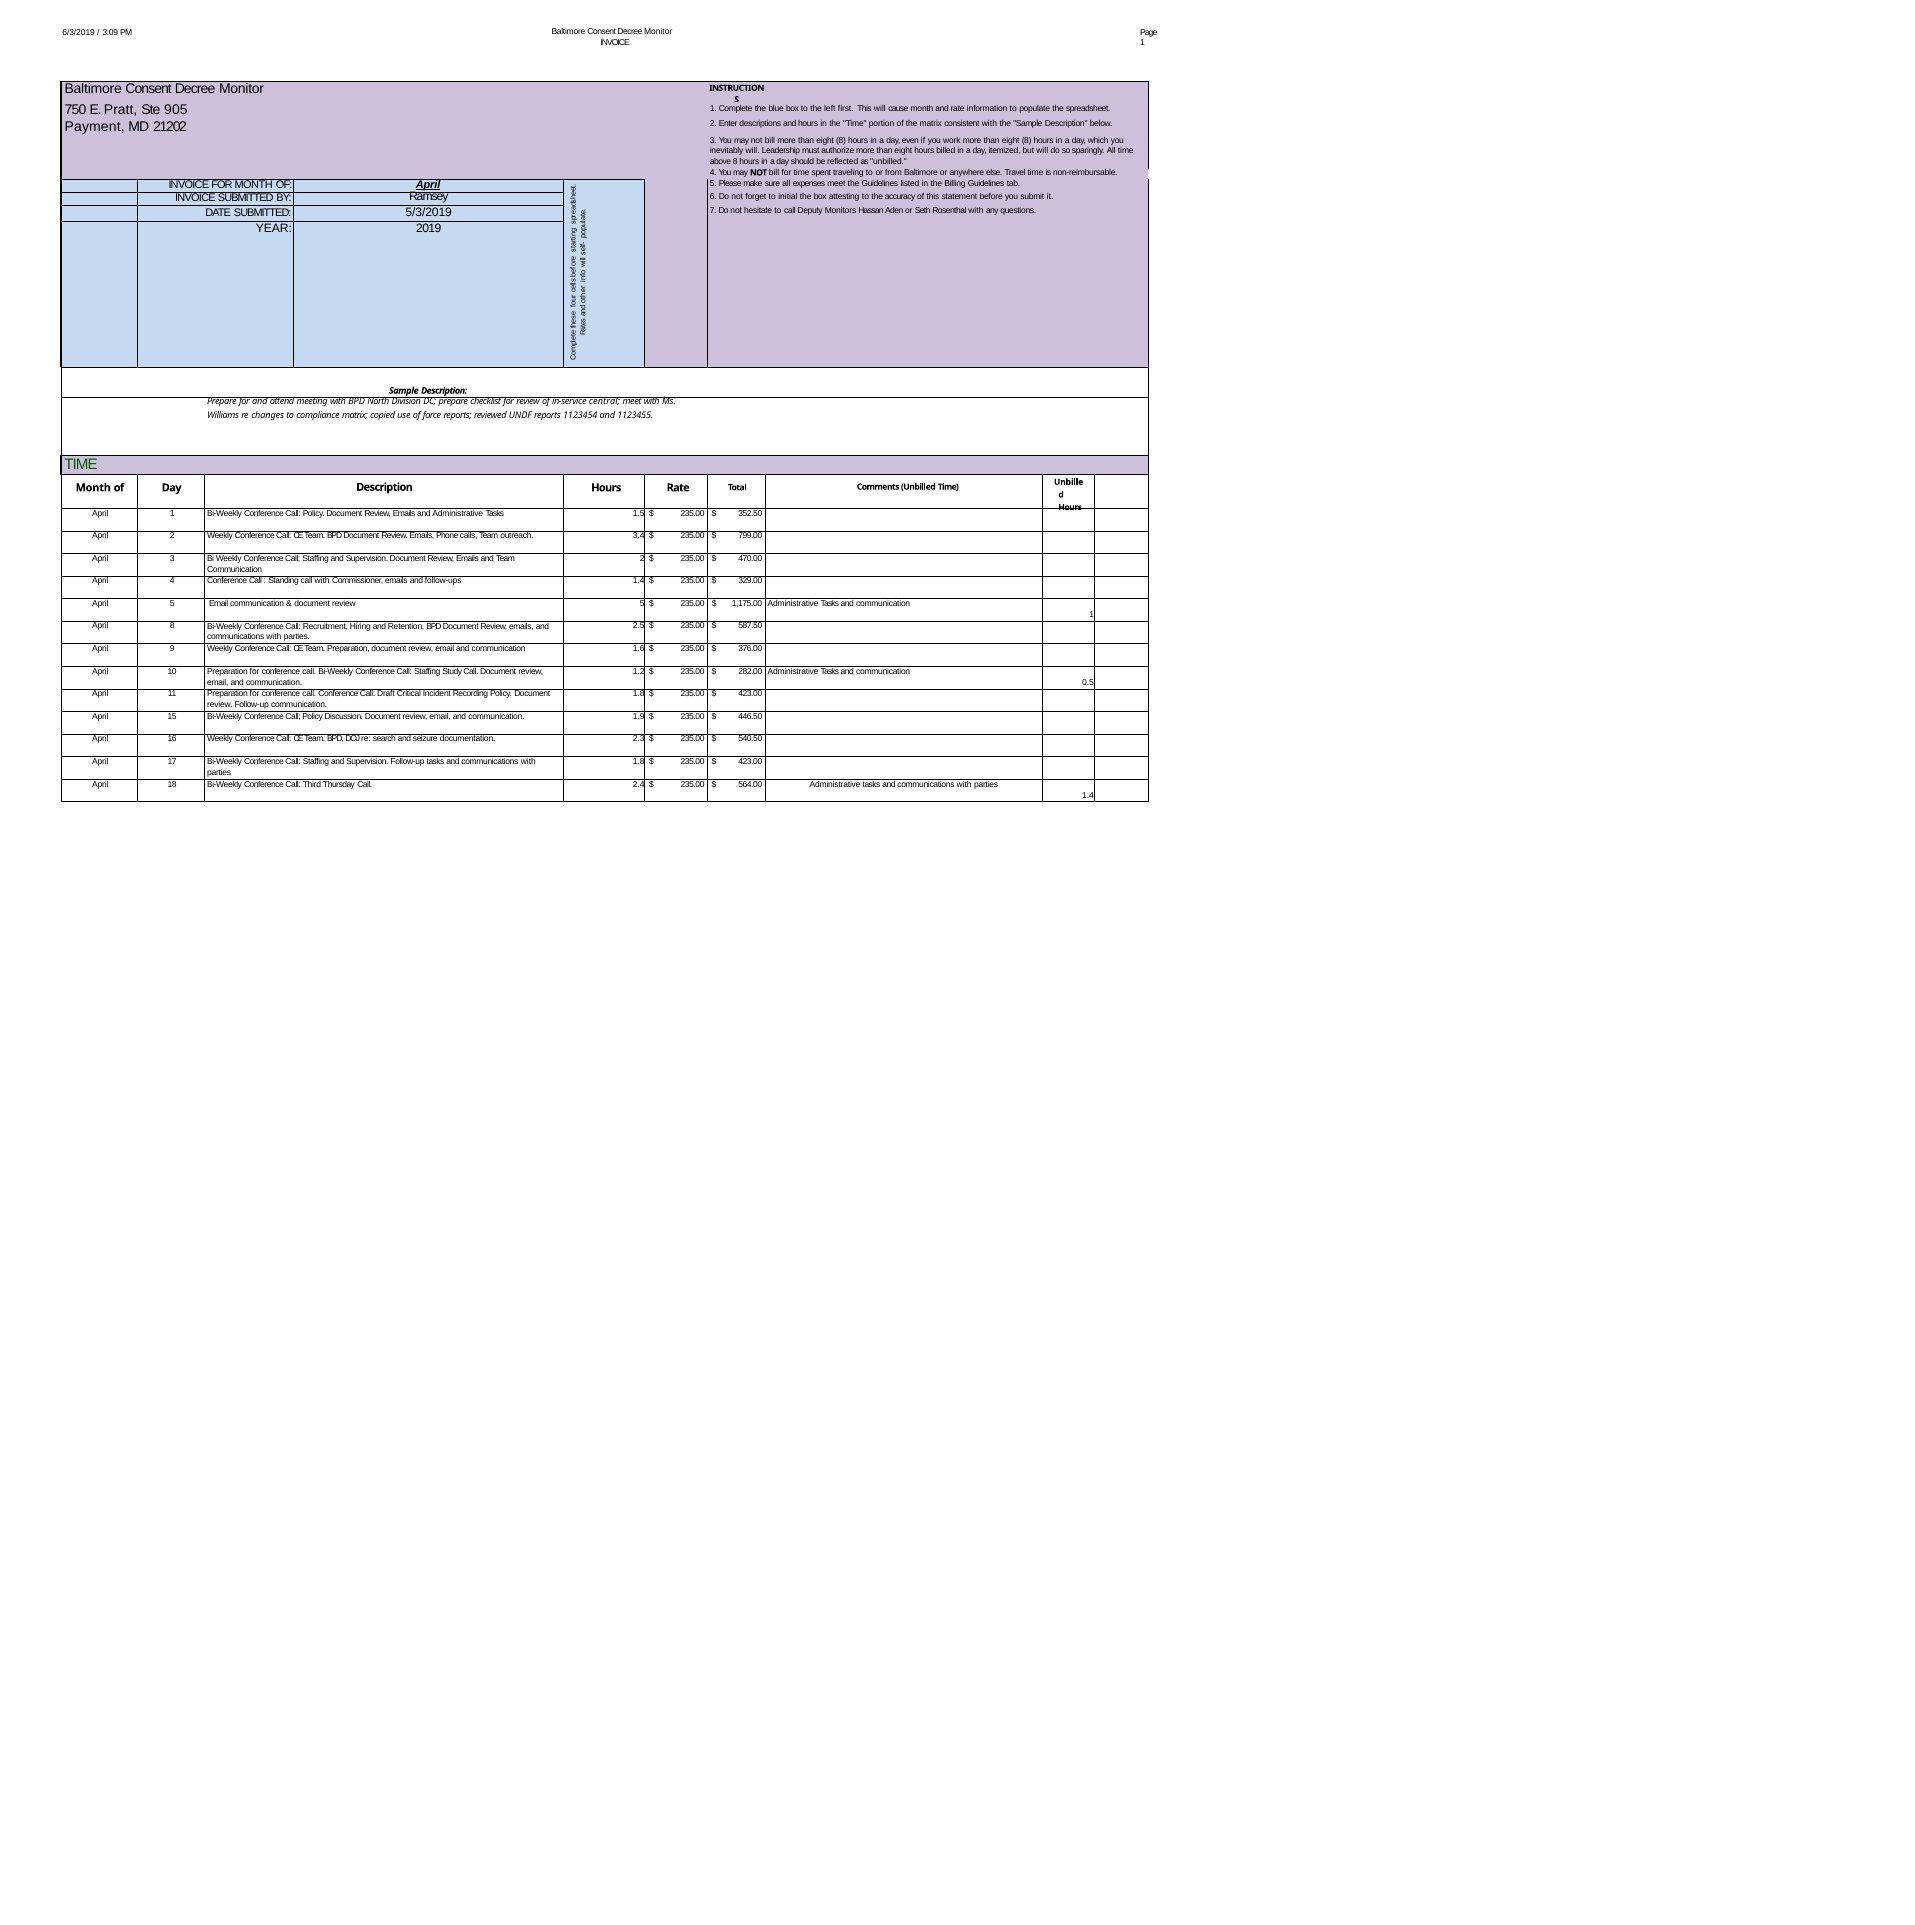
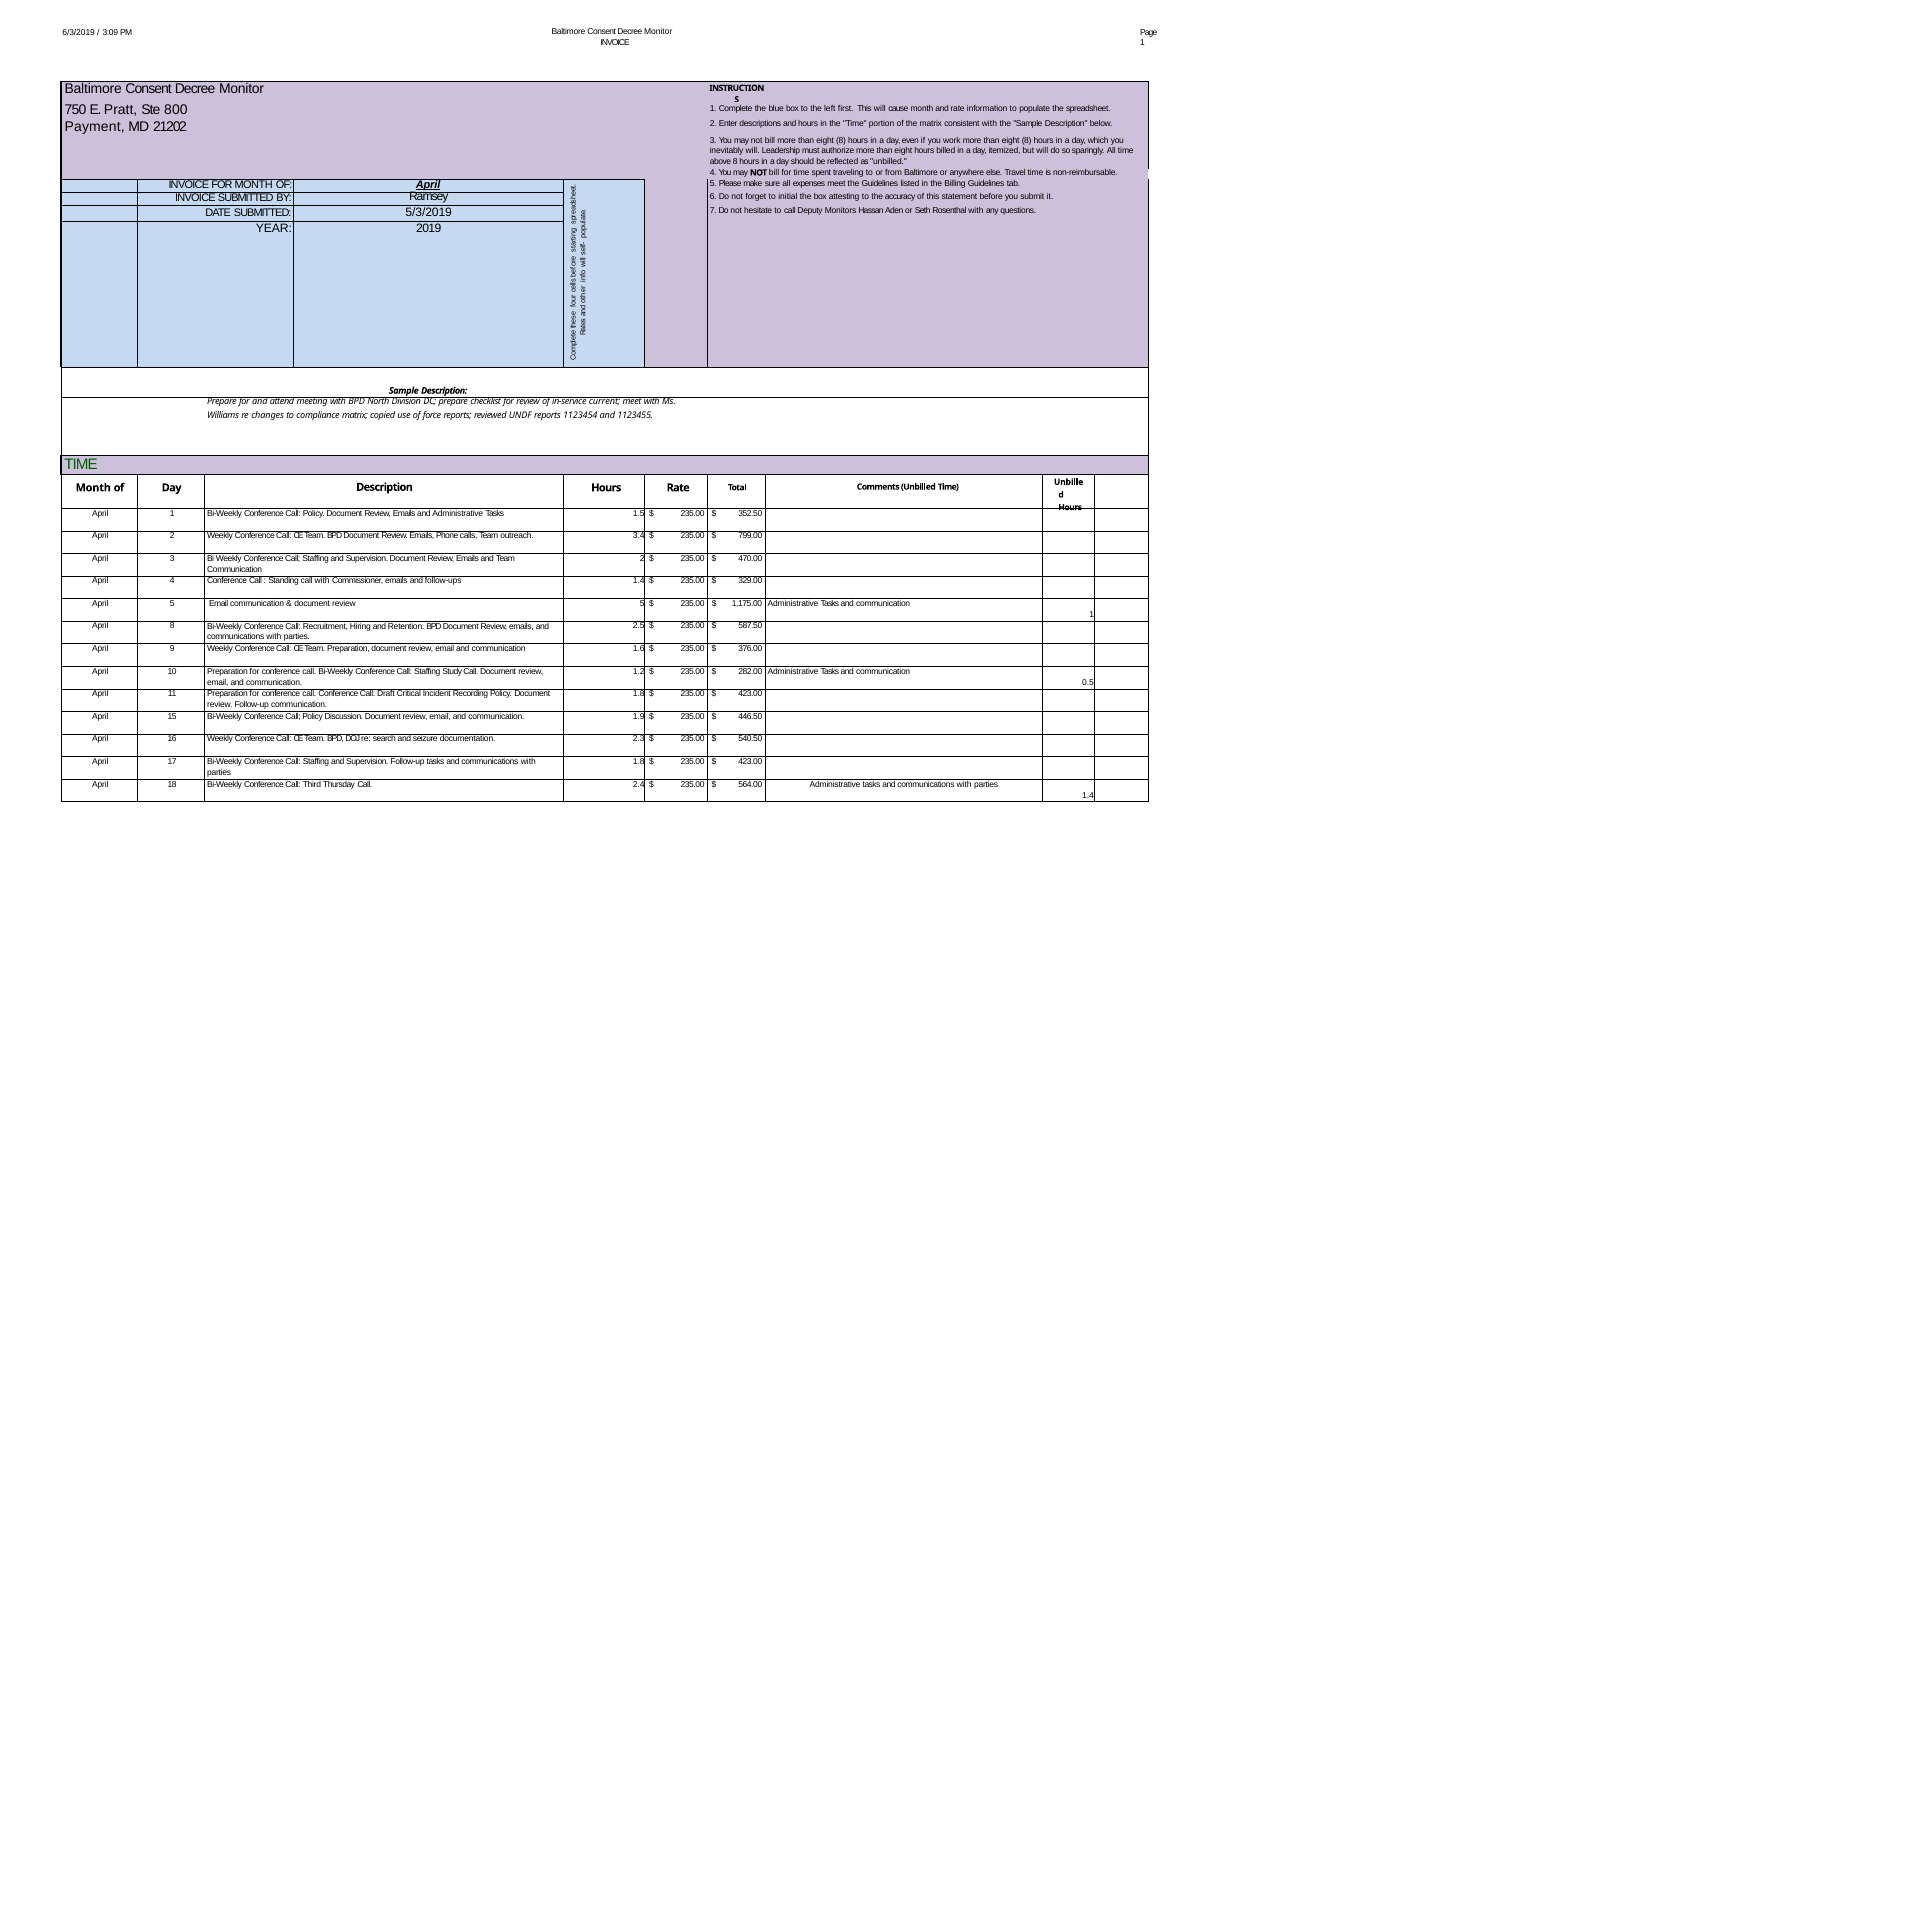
905: 905 -> 800 (176, 109)
central: central -> current (605, 402)
